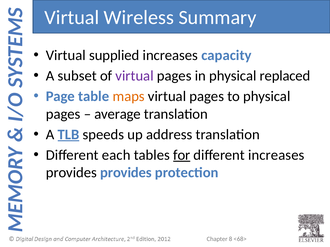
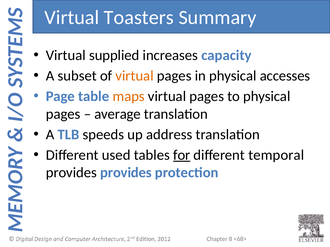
Wireless: Wireless -> Toasters (139, 18)
virtual colour: purple -> orange (135, 76)
replaced: replaced -> accesses (285, 76)
TLB underline: present -> none (69, 135)
each: each -> used (116, 155)
different increases: increases -> temporal (276, 155)
